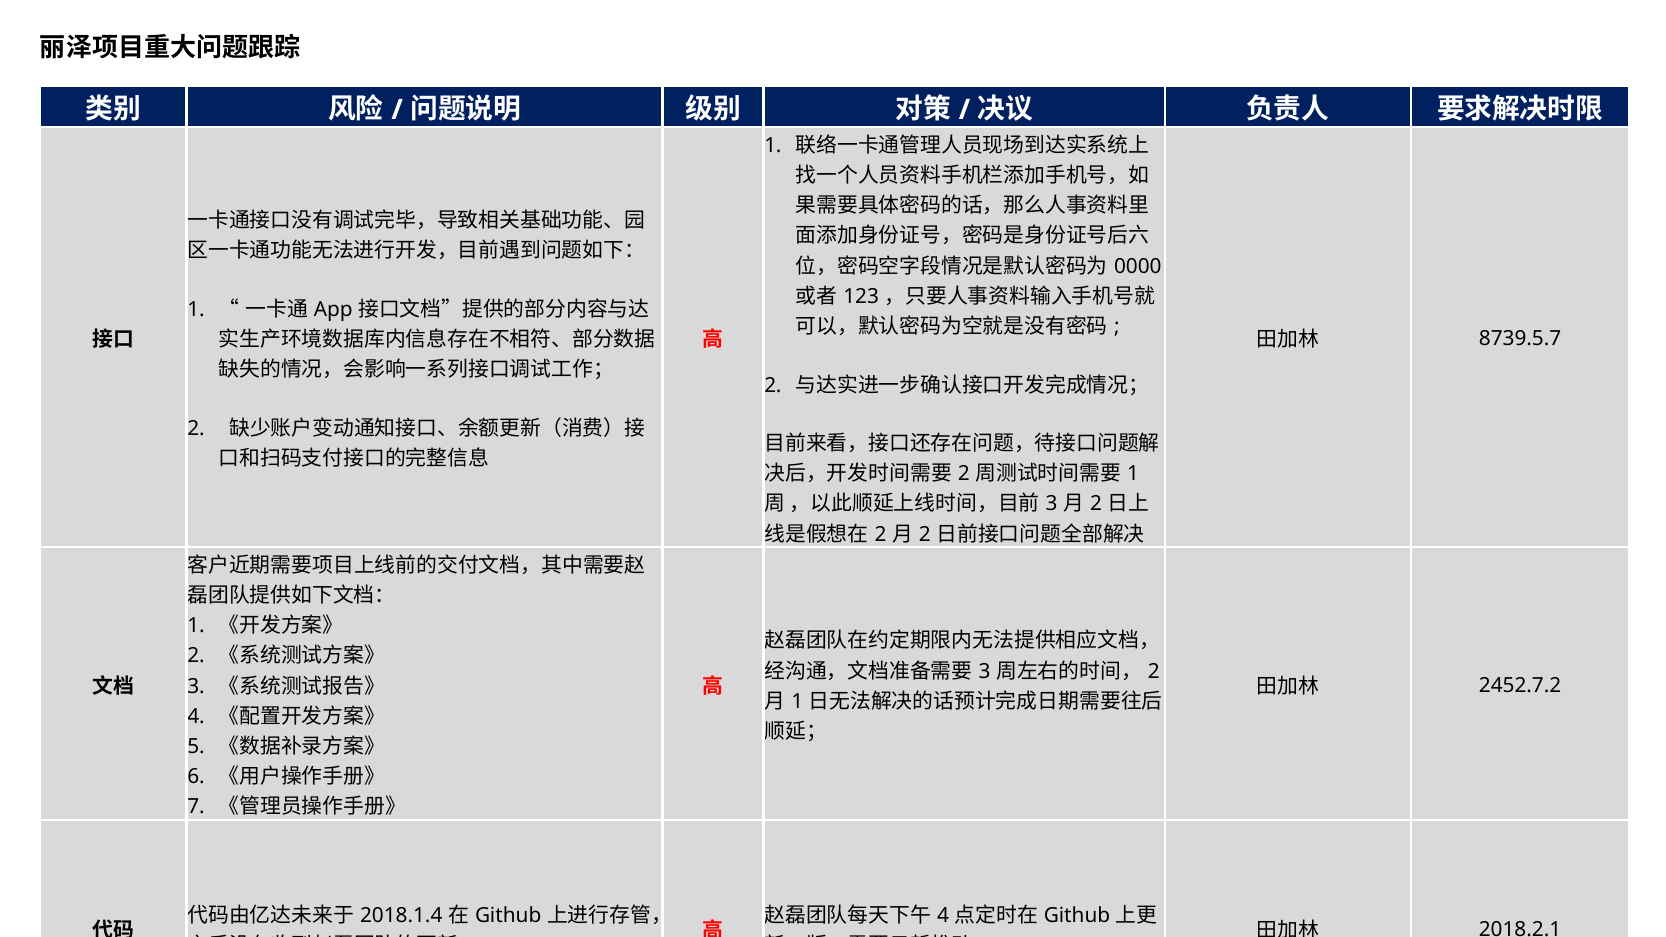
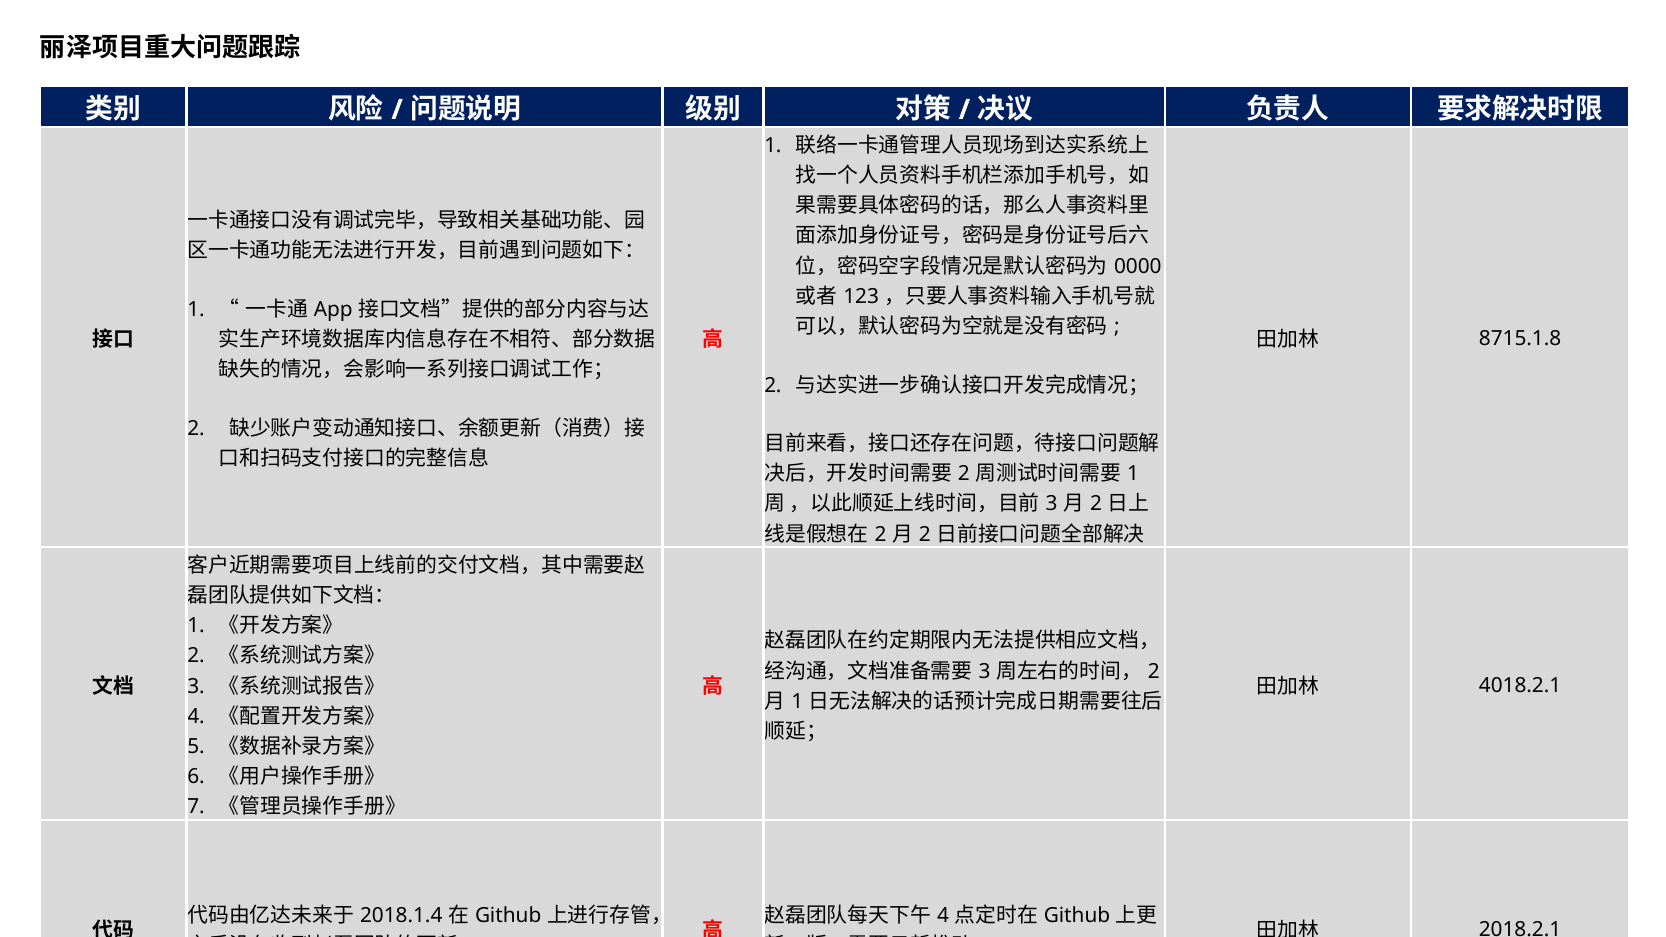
8739.5.7: 8739.5.7 -> 8715.1.8 (1520, 339)
2452.7.2: 2452.7.2 -> 4018.2.1 (1520, 685)
